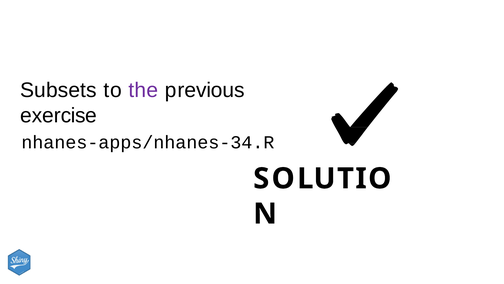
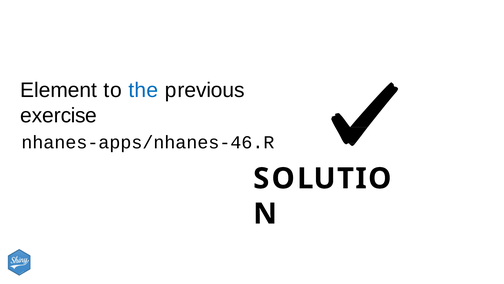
Subsets: Subsets -> Element (59, 90)
the colour: purple -> blue (143, 90)
nhanes-apps/nhanes-34.R: nhanes-apps/nhanes-34.R -> nhanes-apps/nhanes-46.R (148, 142)
